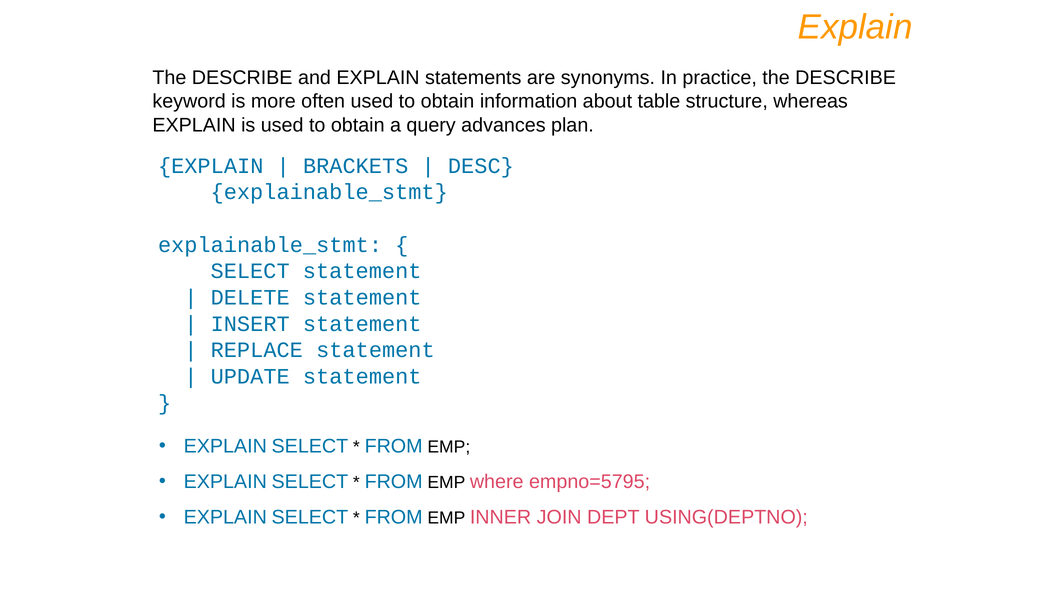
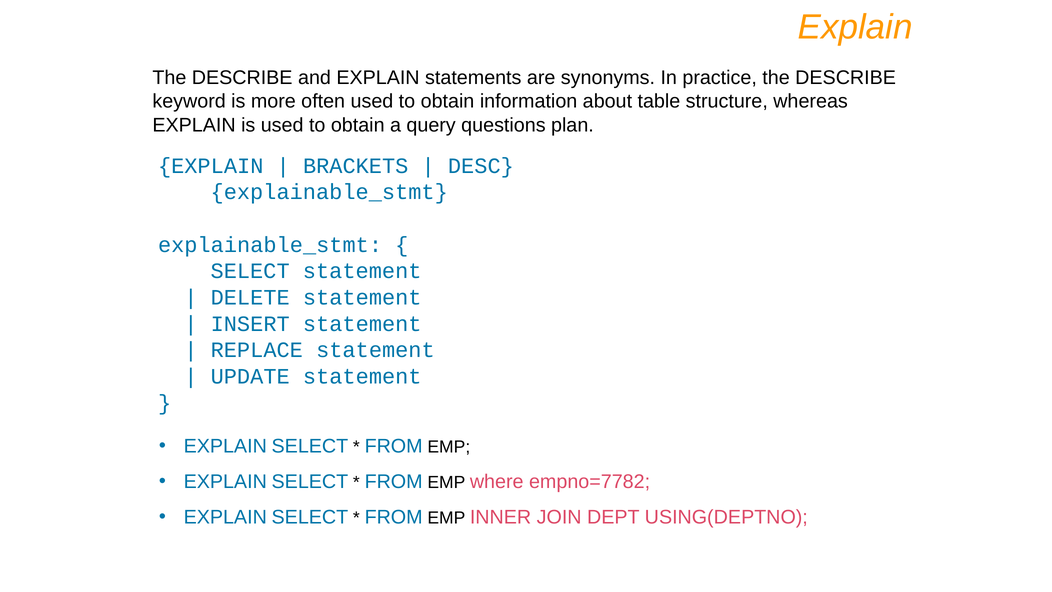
advances: advances -> questions (503, 125)
empno=5795: empno=5795 -> empno=7782 (590, 481)
